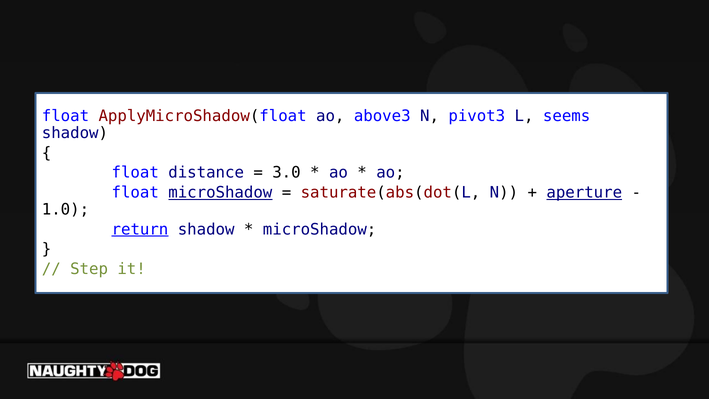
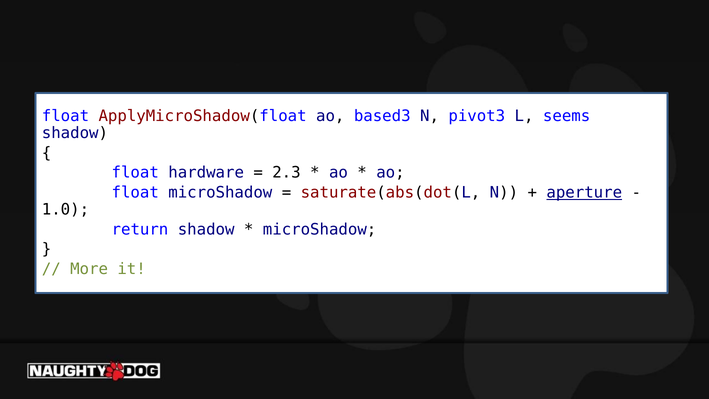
above3: above3 -> based3 (382, 116)
distance: distance -> hardware (206, 173)
3.0: 3.0 -> 2.3 (286, 173)
microShadow underline: present -> none (220, 192)
return underline: present -> none (140, 229)
Step: Step -> More (89, 269)
